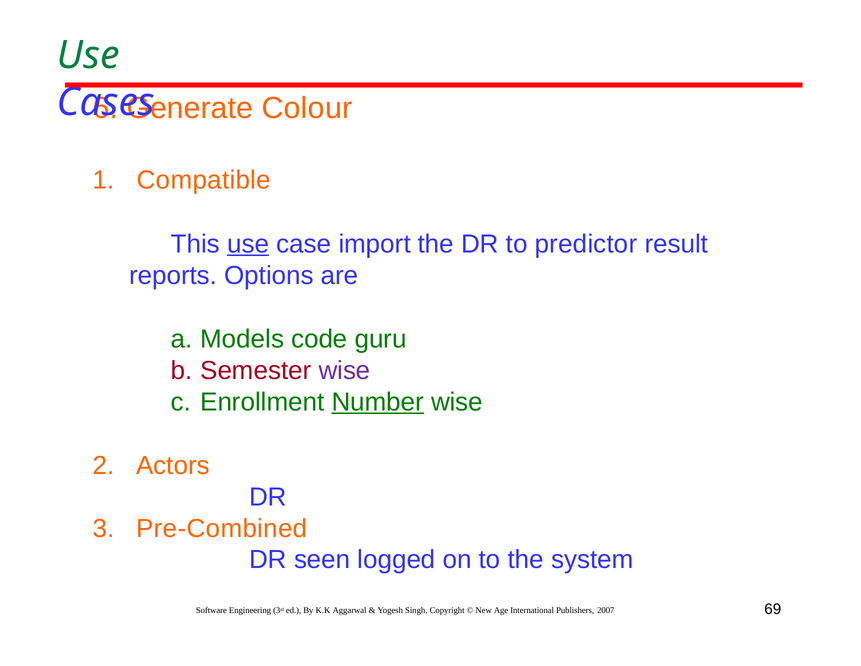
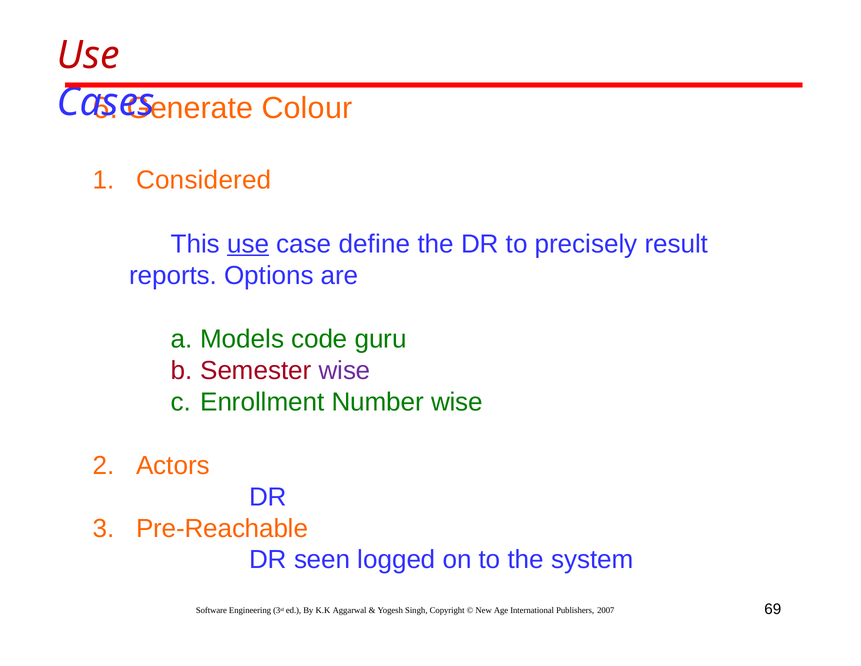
Use colour: green -> red (88, 55)
Compatible: Compatible -> Considered (204, 180)
import: import -> define (375, 244)
predictor: predictor -> precisely (586, 244)
Number underline: present -> none (378, 402)
Pre-Combined: Pre-Combined -> Pre-Reachable (222, 528)
